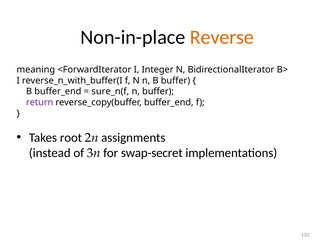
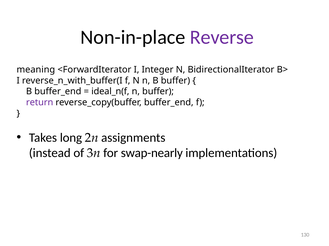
Reverse colour: orange -> purple (222, 37)
sure_n(f: sure_n(f -> ideal_n(f (110, 92)
root: root -> long (71, 138)
swap-secret: swap-secret -> swap-nearly (152, 153)
